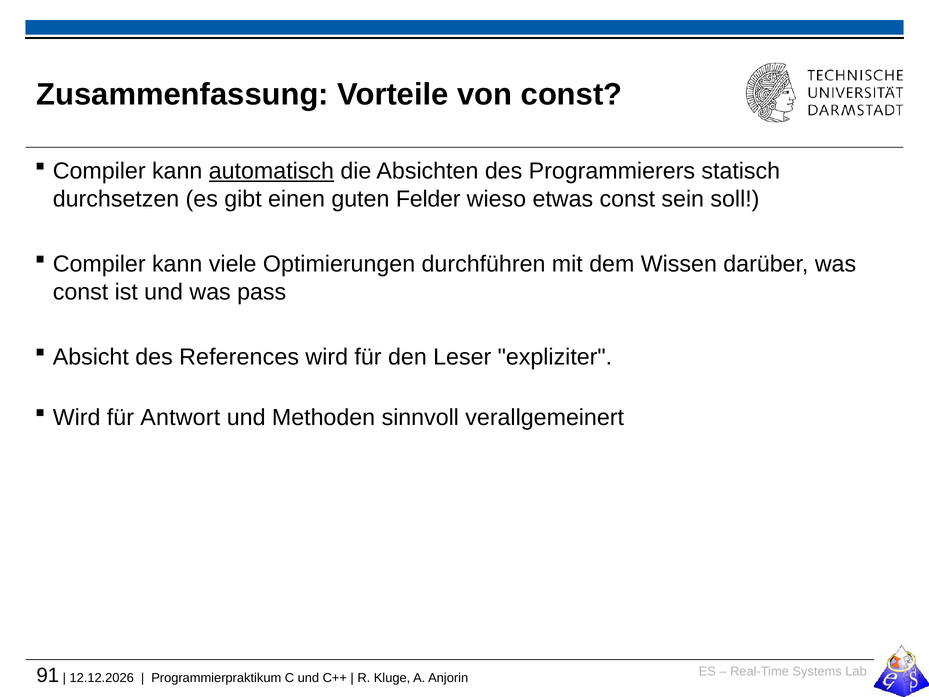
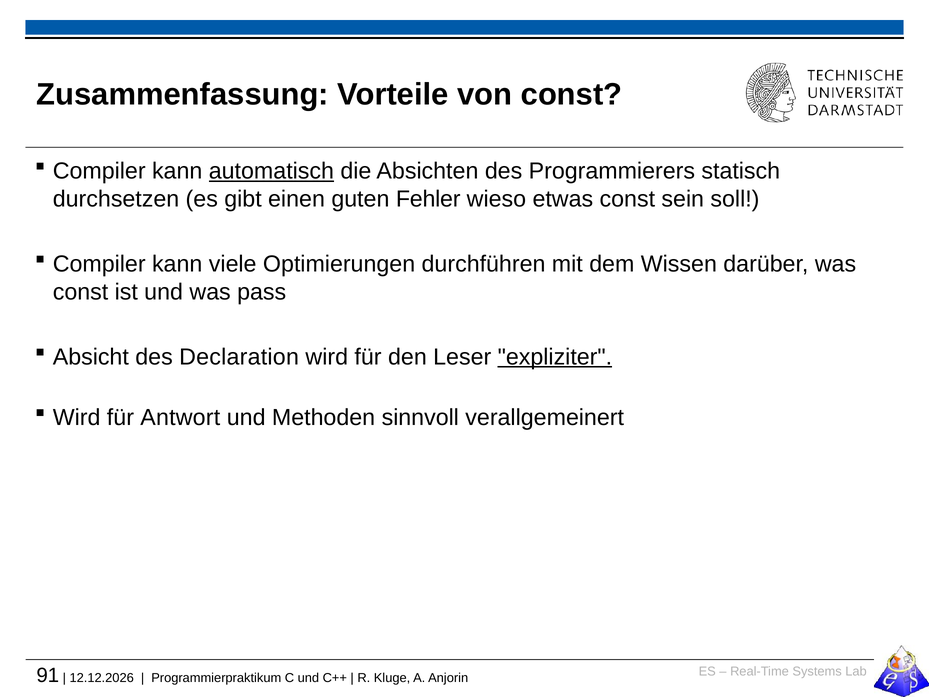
Felder: Felder -> Fehler (428, 199)
References: References -> Declaration (239, 357)
expliziter underline: none -> present (555, 357)
